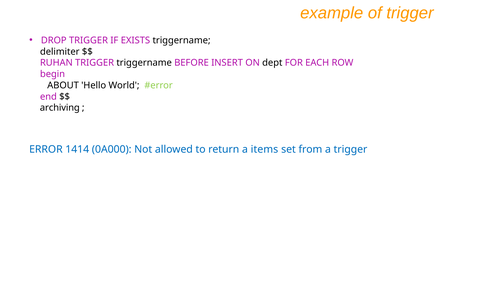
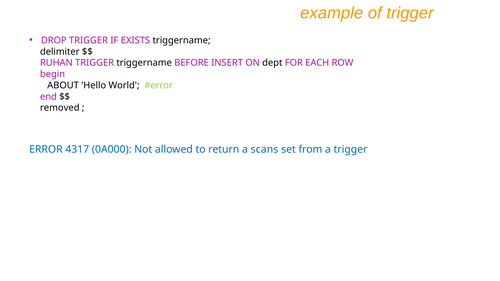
archiving: archiving -> removed (60, 108)
1414: 1414 -> 4317 (77, 149)
items: items -> scans (264, 149)
